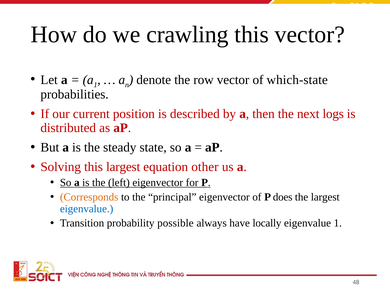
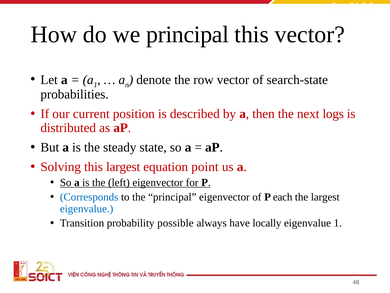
we crawling: crawling -> principal (188, 34)
which-state: which-state -> search-state (297, 80)
other: other -> point (205, 167)
Corresponds colour: orange -> blue (89, 197)
does: does -> each (283, 197)
